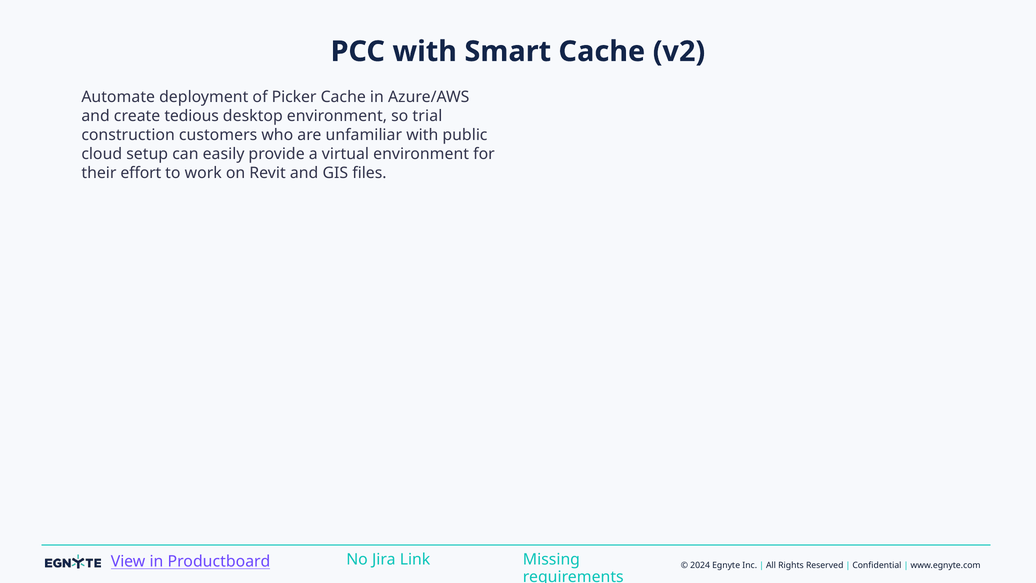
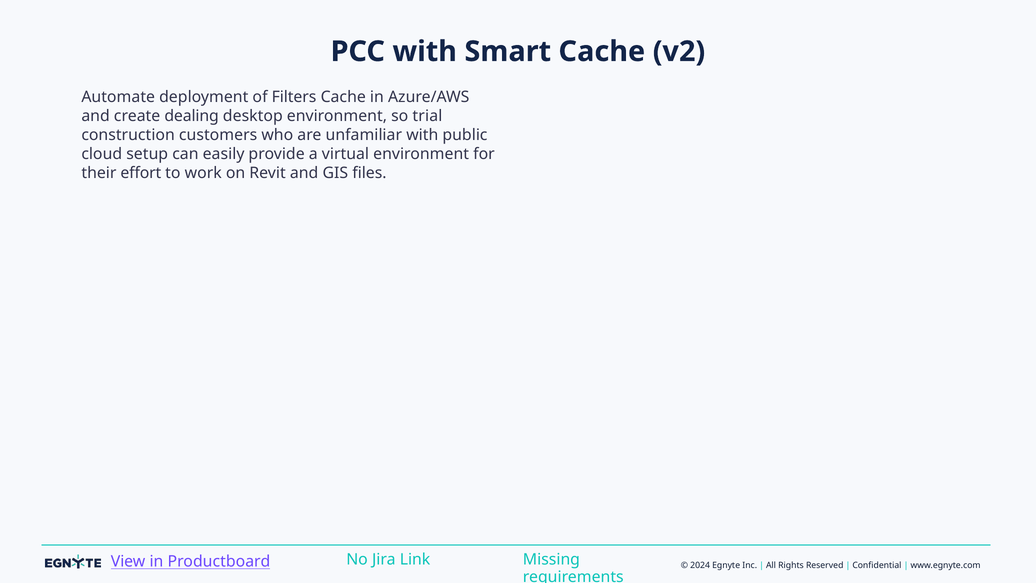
Picker: Picker -> Filters (294, 97)
tedious: tedious -> dealing (192, 116)
